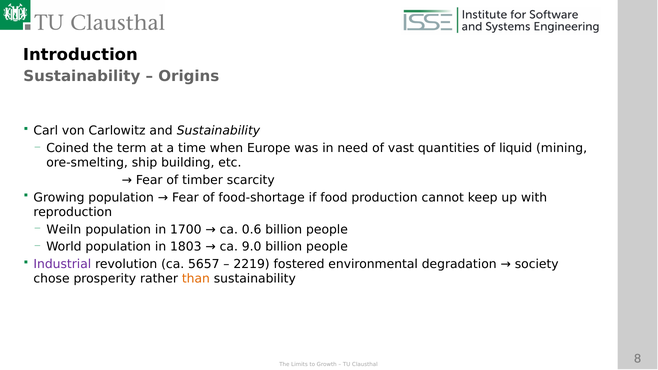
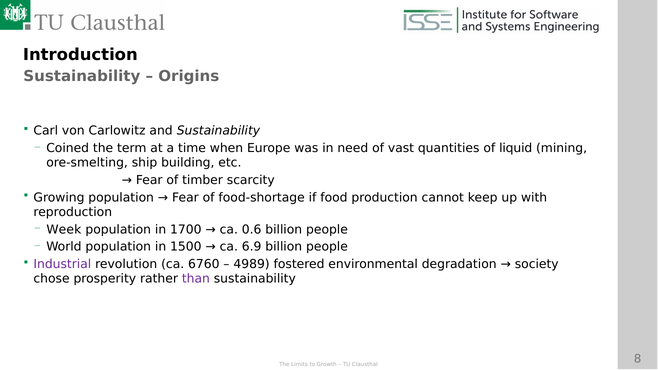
Weiln: Weiln -> Week (64, 230)
1803: 1803 -> 1500 (186, 247)
9.0: 9.0 -> 6.9 (252, 247)
5657: 5657 -> 6760 (204, 264)
2219: 2219 -> 4989 (252, 264)
than colour: orange -> purple (196, 279)
